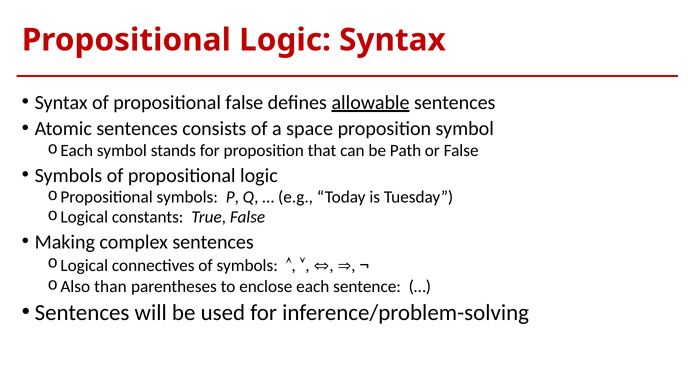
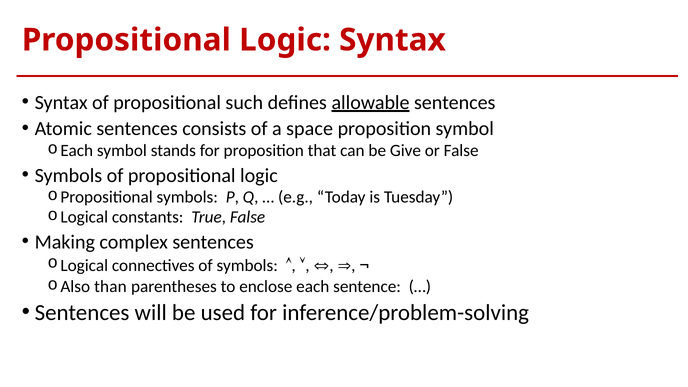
propositional false: false -> such (244, 102)
Path: Path -> Give (405, 150)
